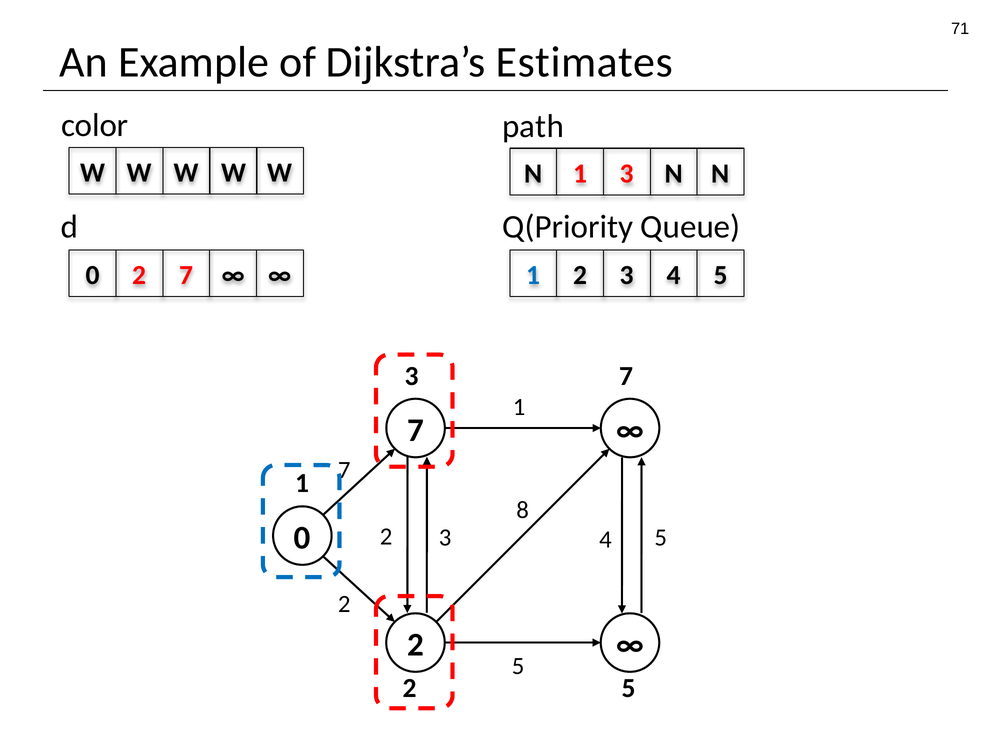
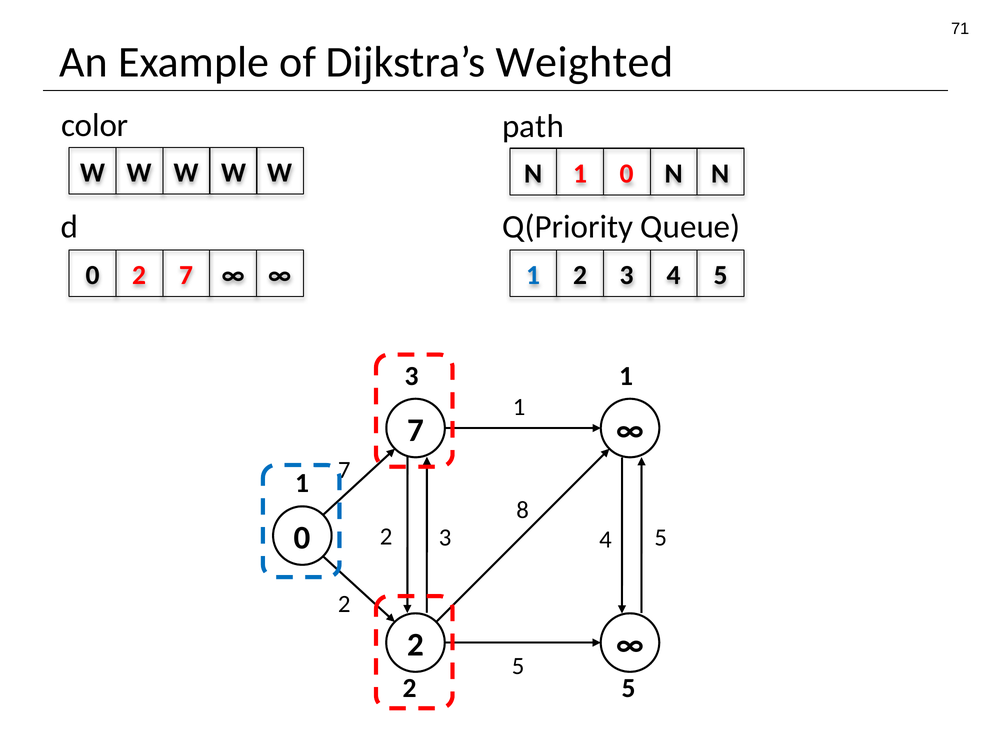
Estimates: Estimates -> Weighted (584, 62)
1 3: 3 -> 0 (627, 174)
3 7: 7 -> 1 (626, 376)
